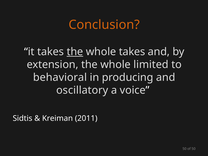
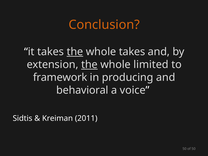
the underline: none -> present (89, 65)
behavioral: behavioral -> framework (60, 77)
oscillatory: oscillatory -> behavioral (82, 90)
